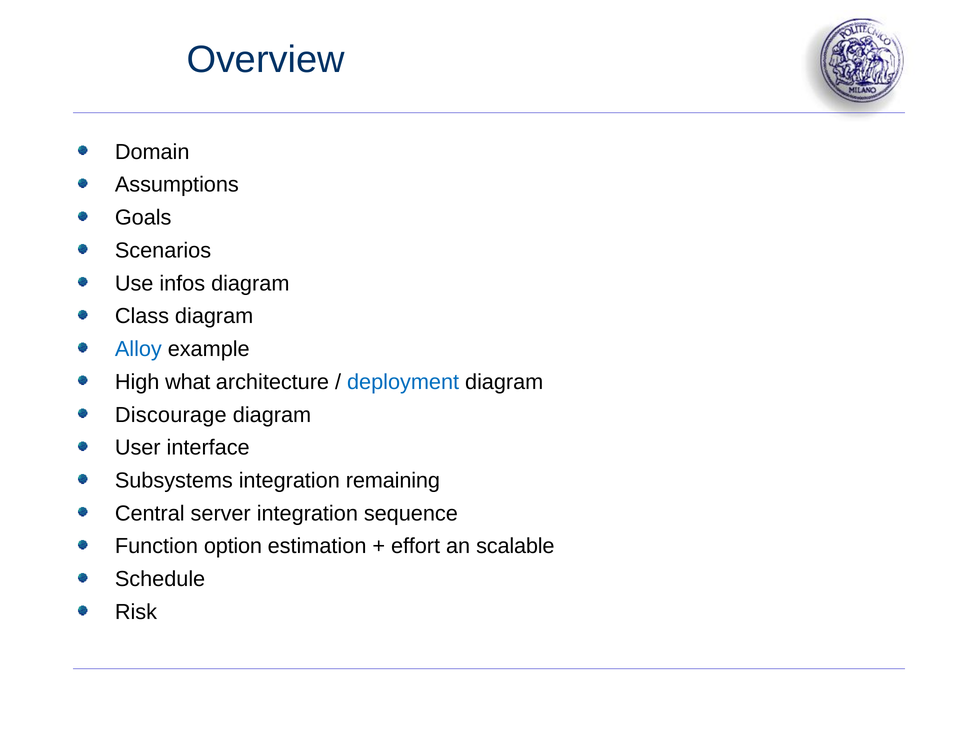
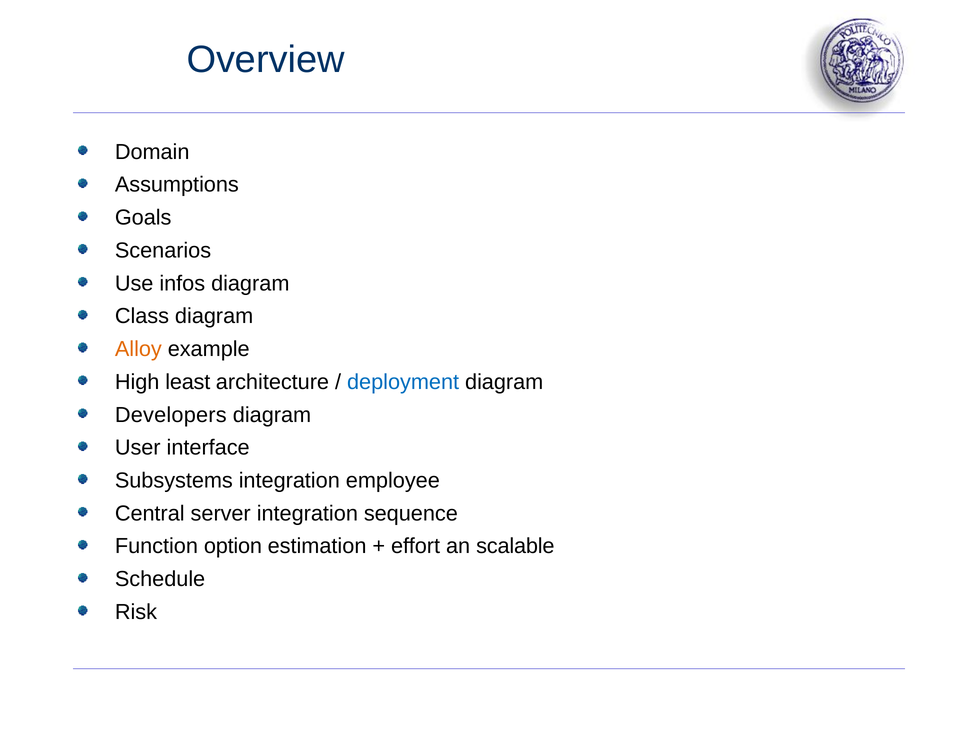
Alloy colour: blue -> orange (138, 349)
what: what -> least (188, 382)
Discourage: Discourage -> Developers (171, 415)
remaining: remaining -> employee (393, 480)
